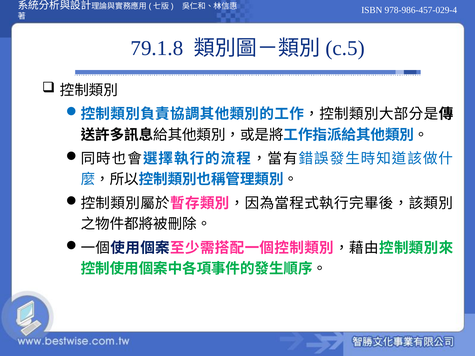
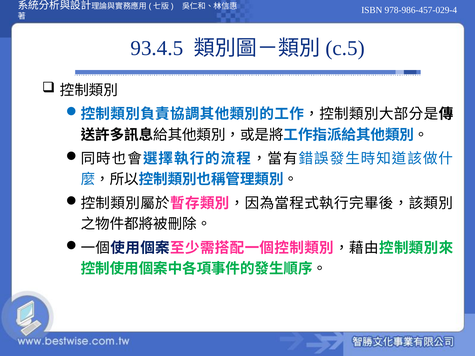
79.1.8: 79.1.8 -> 93.4.5 (157, 48)
